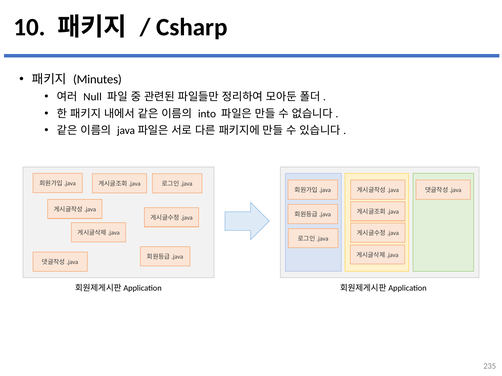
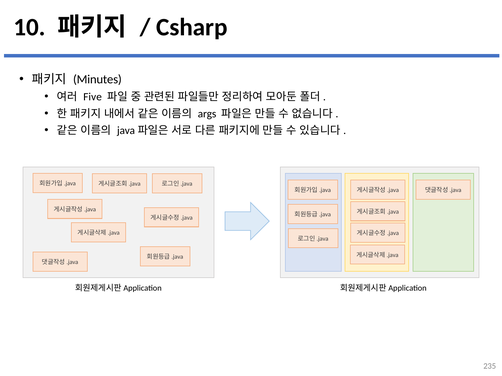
Null: Null -> Five (93, 97)
into: into -> args (207, 114)
